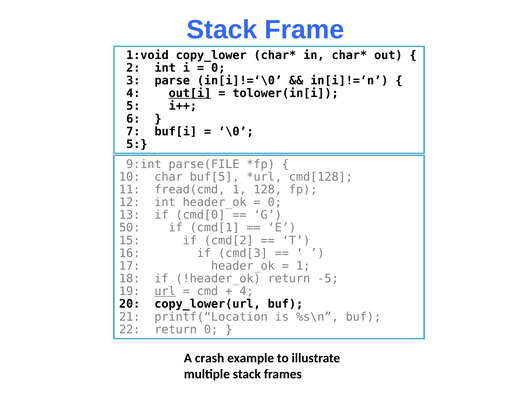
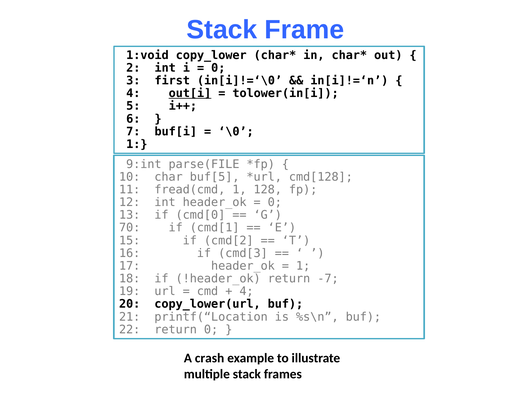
parse: parse -> first (172, 81)
5: 5 -> 1 (137, 144)
50: 50 -> 70 (130, 228)
-5: -5 -> -7 (328, 279)
url underline: present -> none (165, 292)
